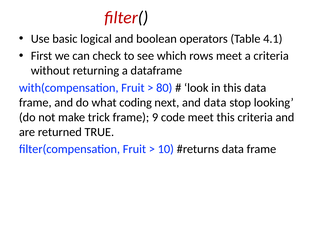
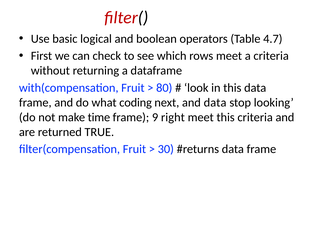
4.1: 4.1 -> 4.7 (273, 39)
trick: trick -> time (99, 117)
code: code -> right (173, 117)
10: 10 -> 30 (166, 149)
